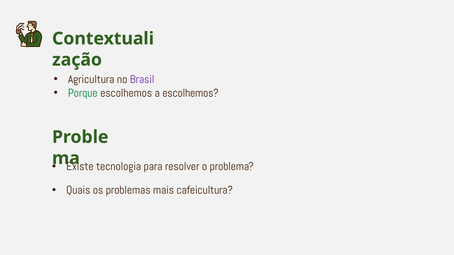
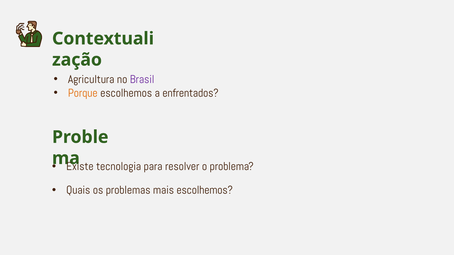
Porque colour: green -> orange (83, 93)
a escolhemos: escolhemos -> enfrentados (190, 93)
mais cafeicultura: cafeicultura -> escolhemos (205, 191)
